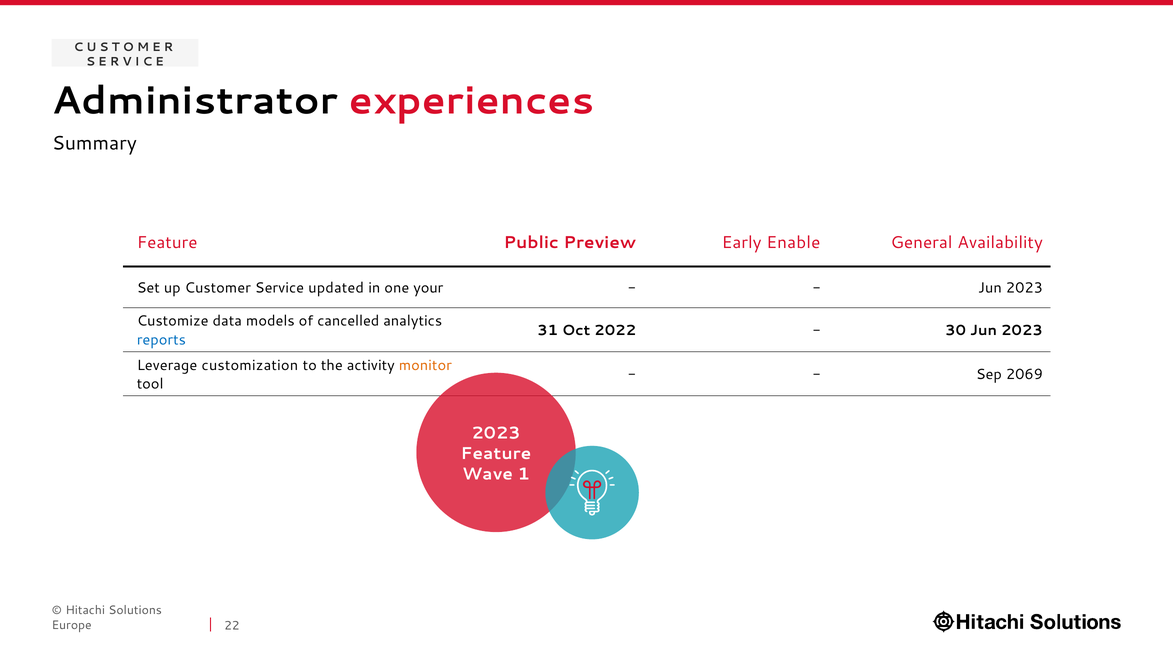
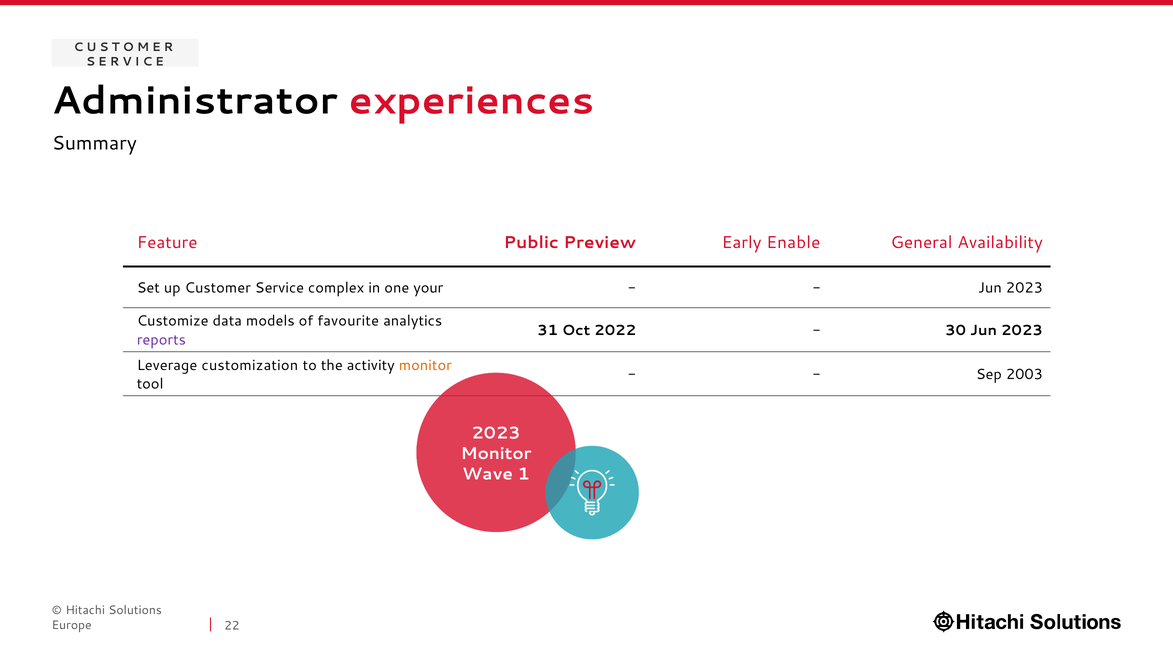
updated: updated -> complex (336, 288)
cancelled: cancelled -> favourite (348, 321)
reports colour: blue -> purple (161, 340)
2069: 2069 -> 2003 (1024, 374)
Feature: Feature -> Monitor (496, 453)
